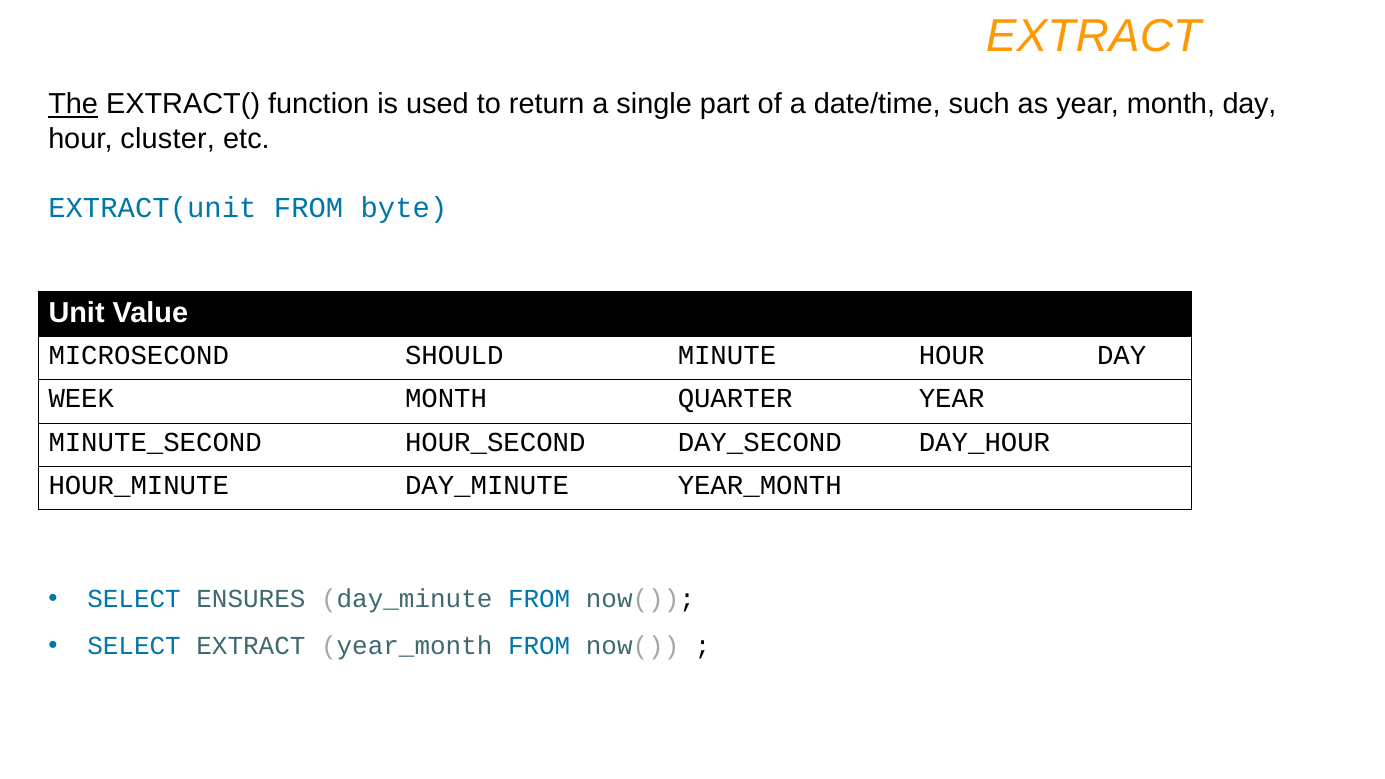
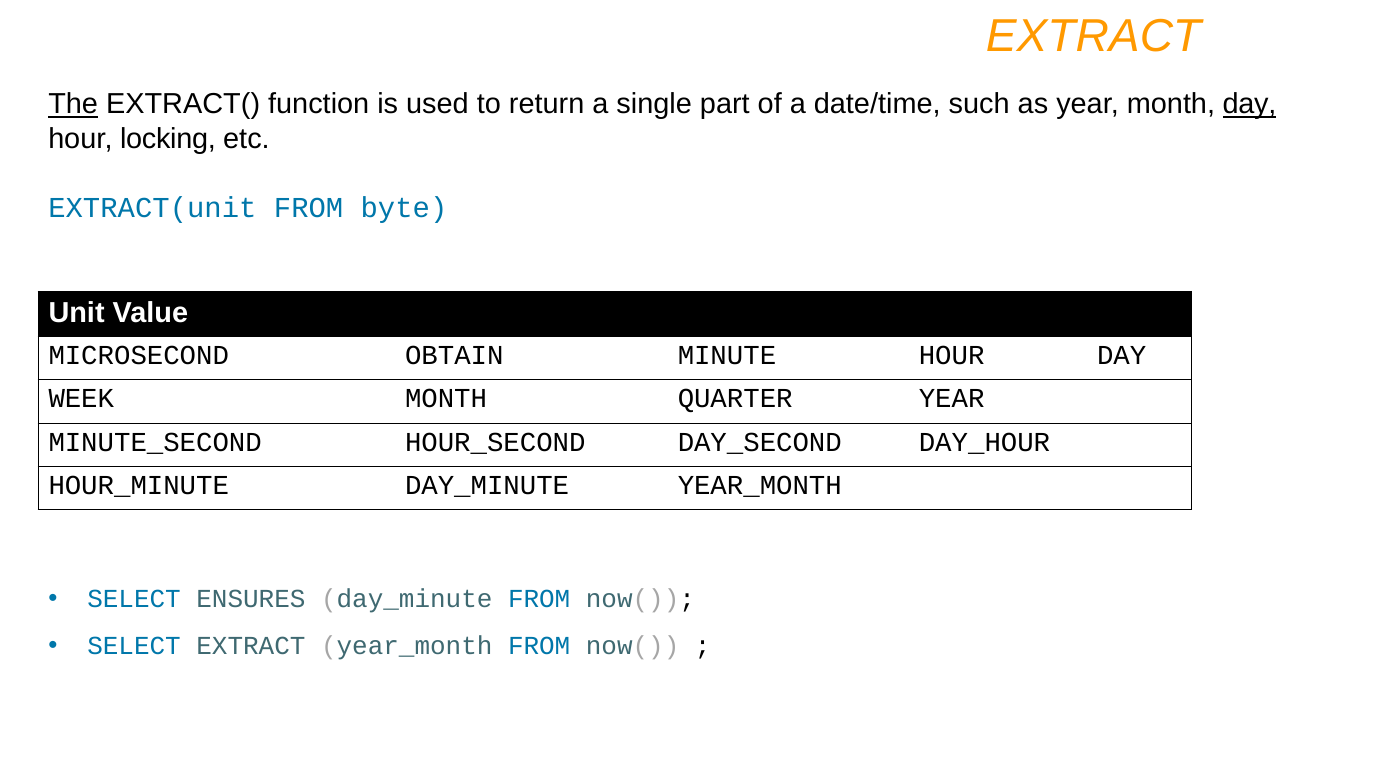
day underline: none -> present (1249, 104)
cluster: cluster -> locking (168, 139)
SHOULD: SHOULD -> OBTAIN (454, 355)
